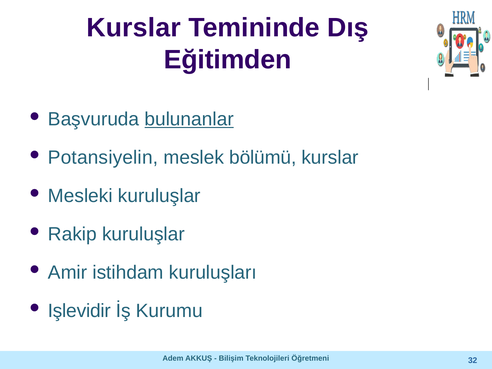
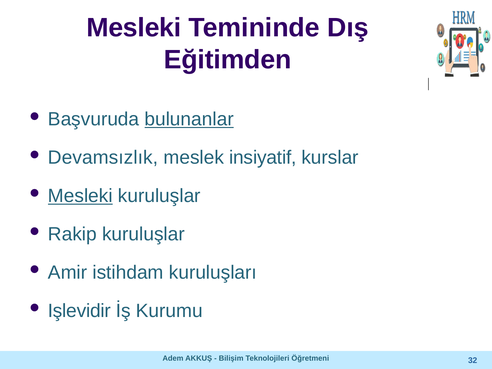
Kurslar: Kurslar -> Mesleki (134, 28)
Potansiyelin: Potansiyelin -> Devamsızlık (103, 158)
bölümü: bölümü -> insiyatif (263, 158)
Mesleki underline: none -> present (80, 196)
